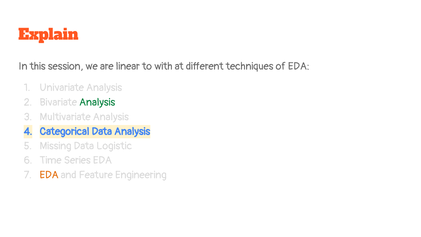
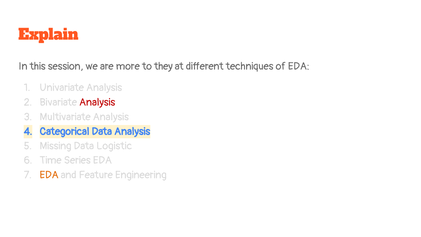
linear: linear -> more (128, 66)
with: with -> they (163, 66)
Analysis colour: green -> red (97, 102)
